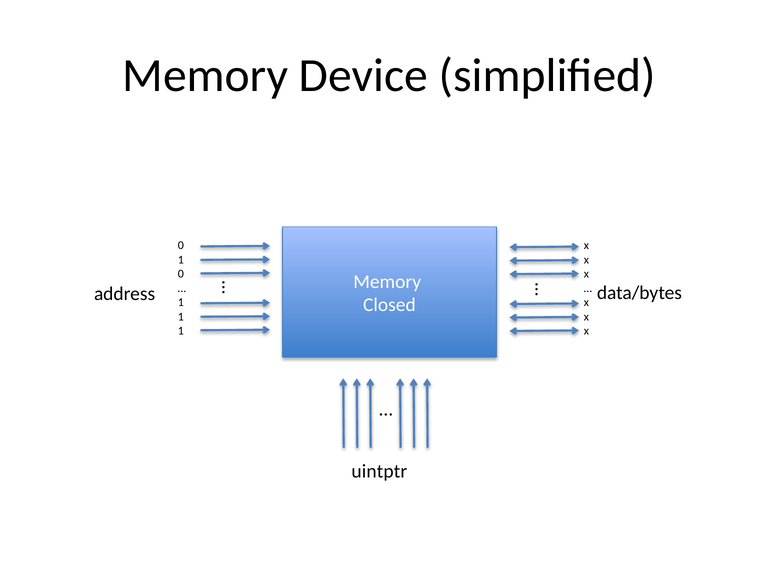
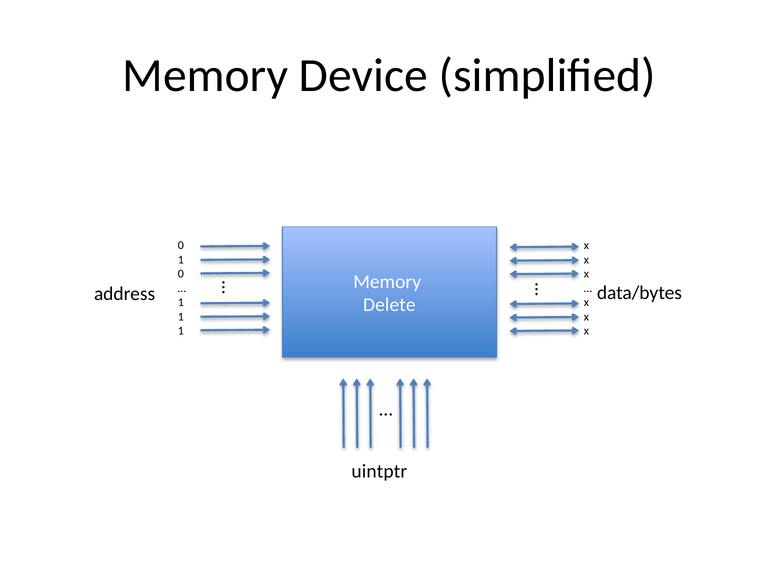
Closed: Closed -> Delete (389, 305)
